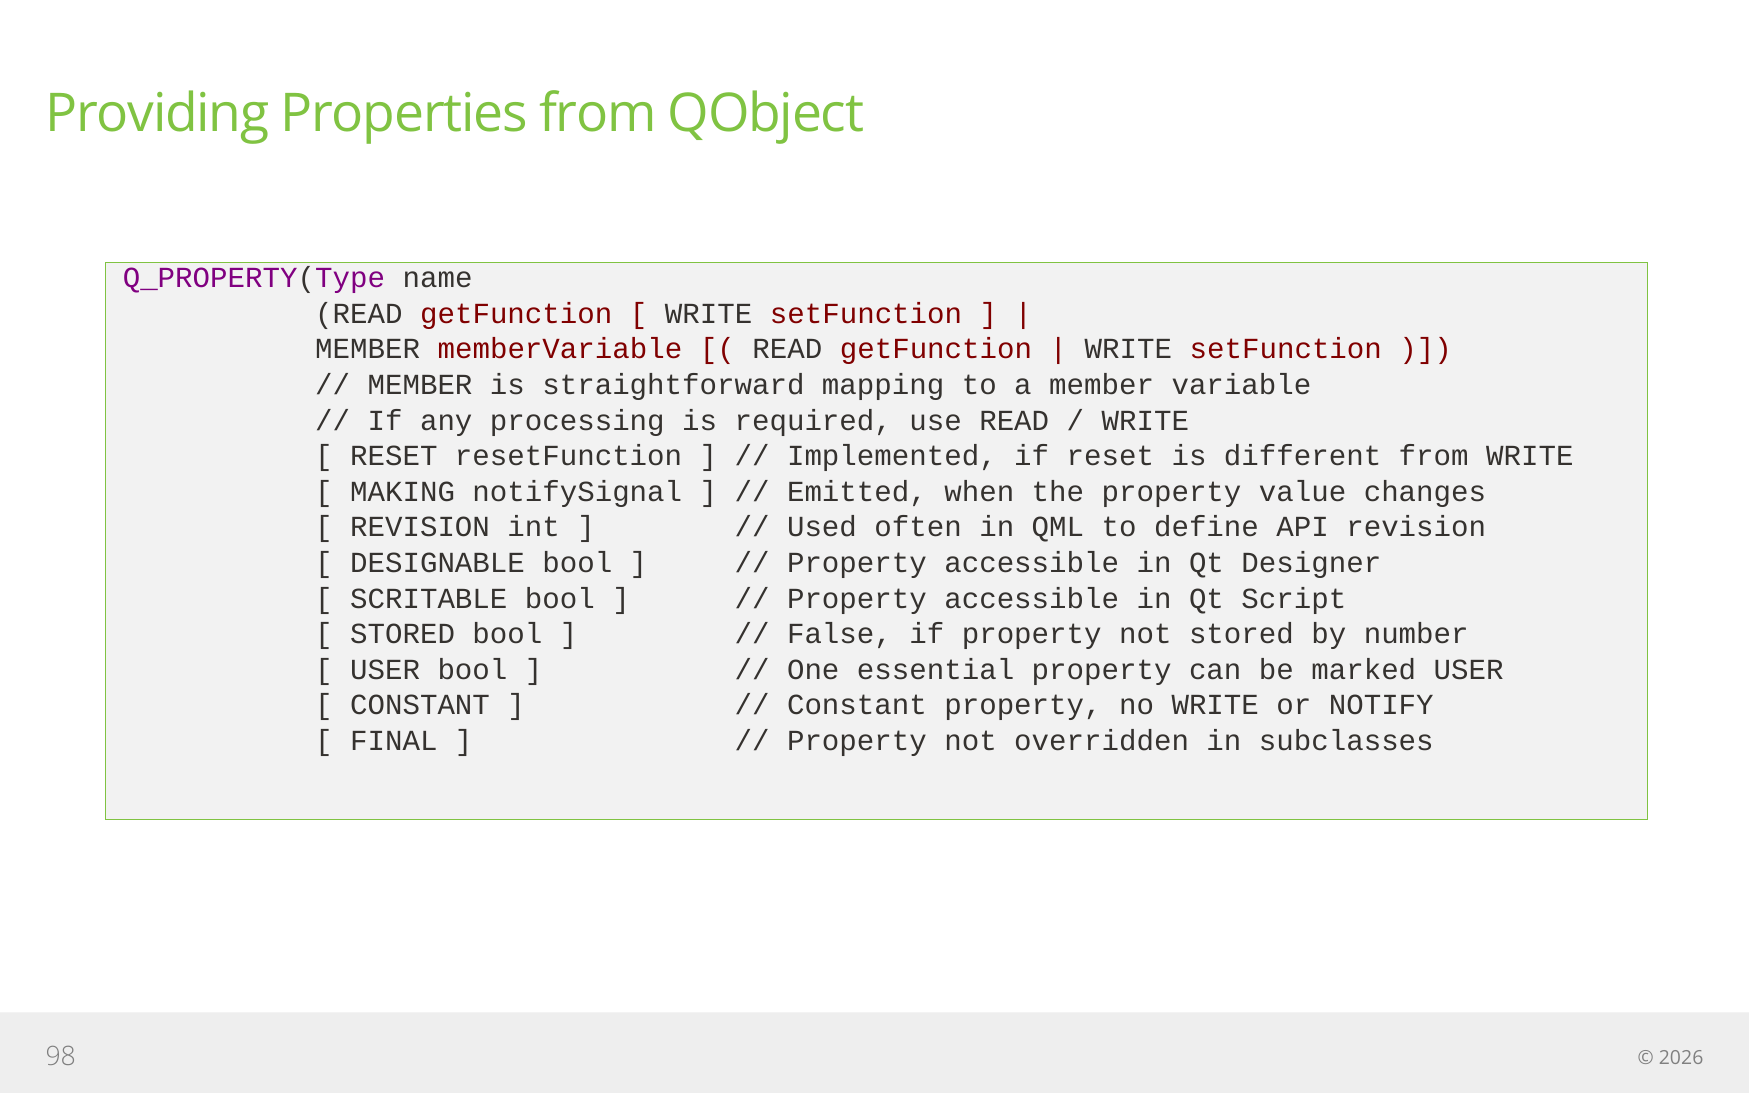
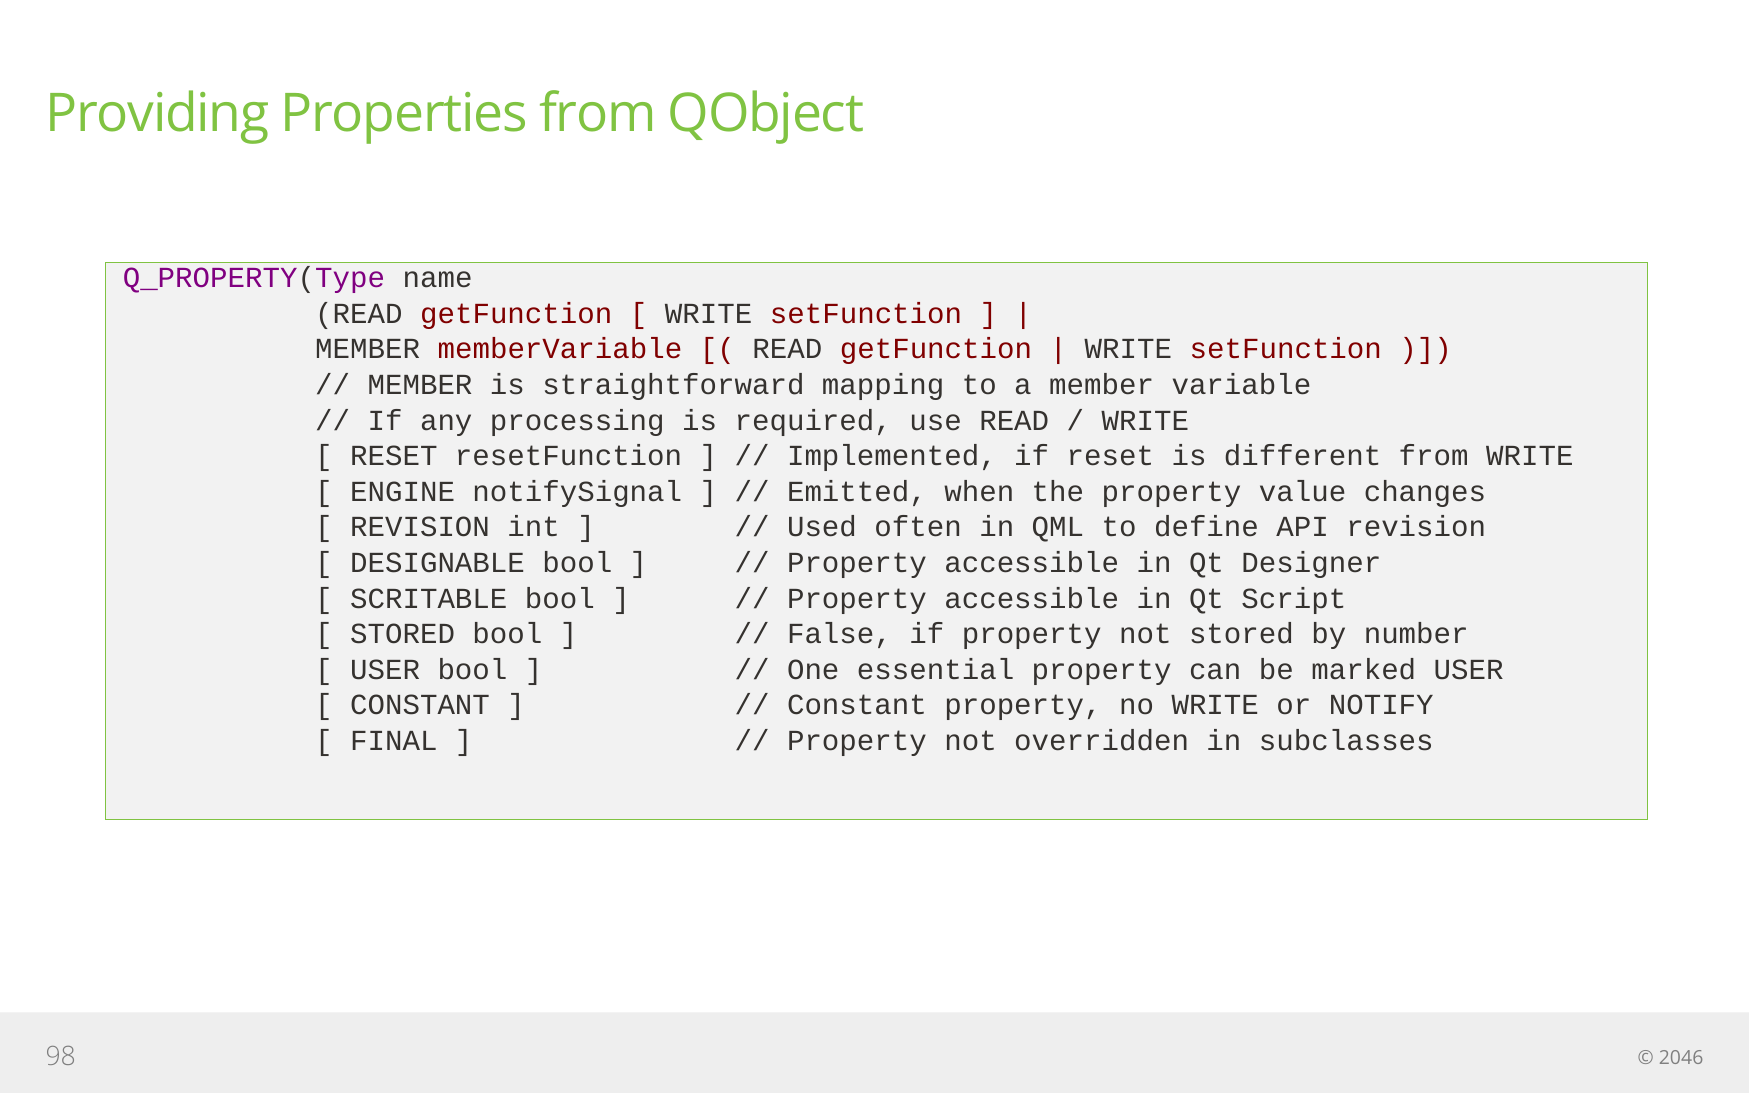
MAKING: MAKING -> ENGINE (403, 492)
2026: 2026 -> 2046 (1681, 1058)
